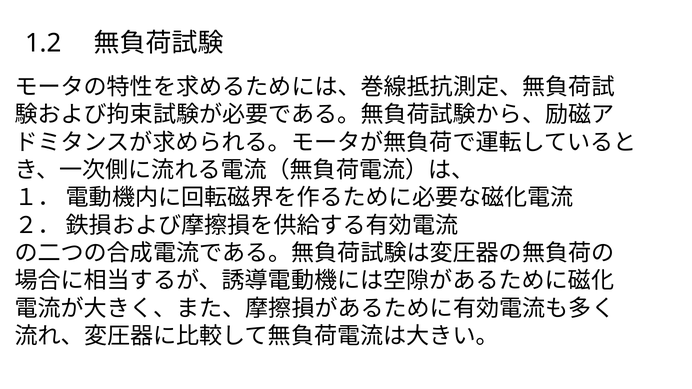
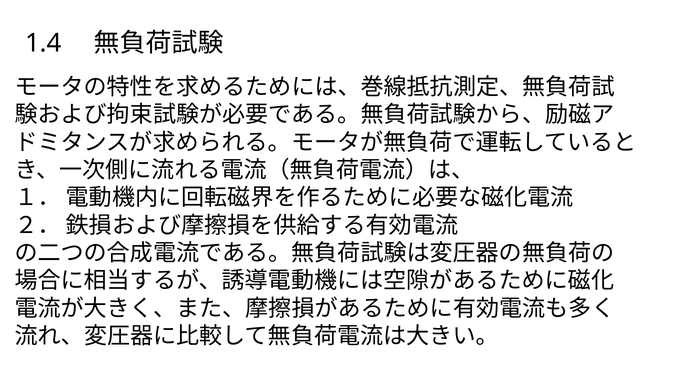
1.2: 1.2 -> 1.4 (43, 43)
